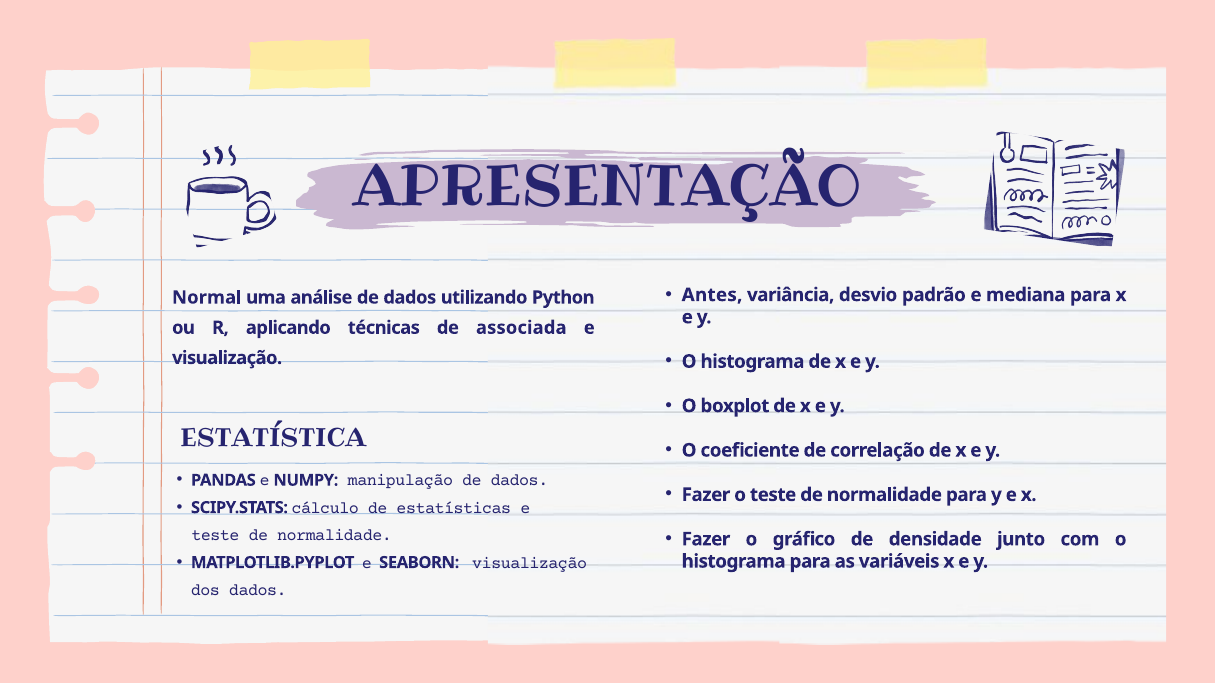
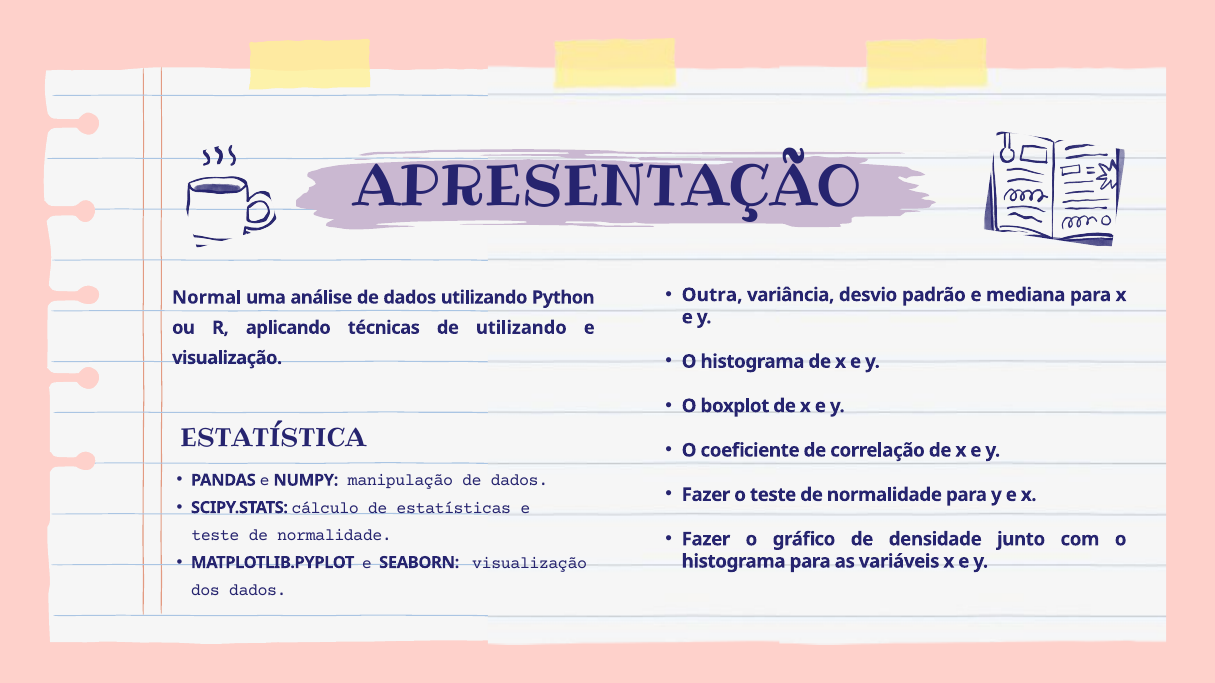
Antes: Antes -> Outra (712, 295)
de associada: associada -> utilizando (521, 328)
